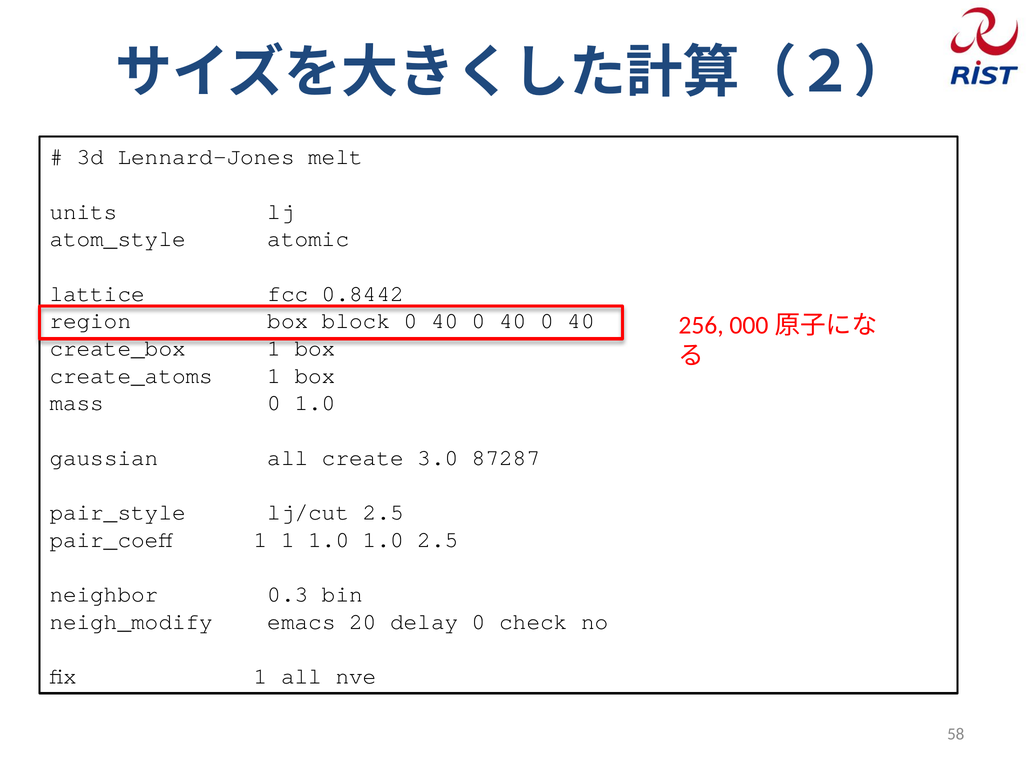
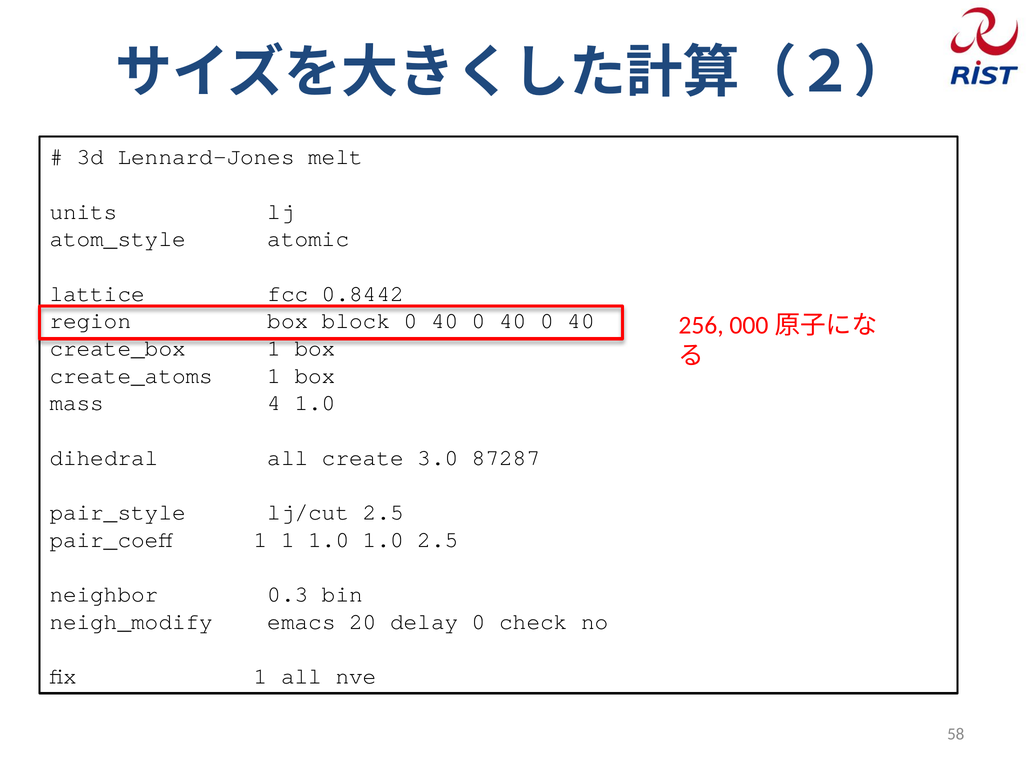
mass 0: 0 -> 4 (274, 403)
gaussian: gaussian -> dihedral (104, 458)
